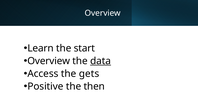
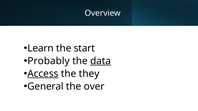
Overview: Overview -> Probably (49, 61)
Access underline: none -> present (43, 74)
gets: gets -> they (89, 74)
Positive: Positive -> General (45, 87)
then: then -> over (94, 87)
